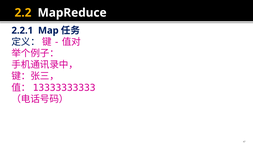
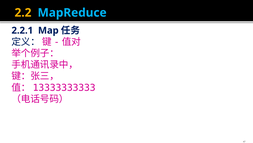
MapReduce colour: white -> light blue (72, 13)
